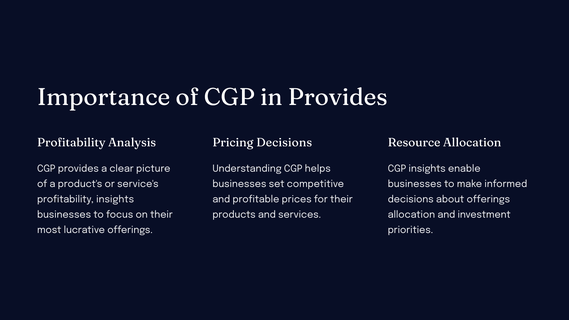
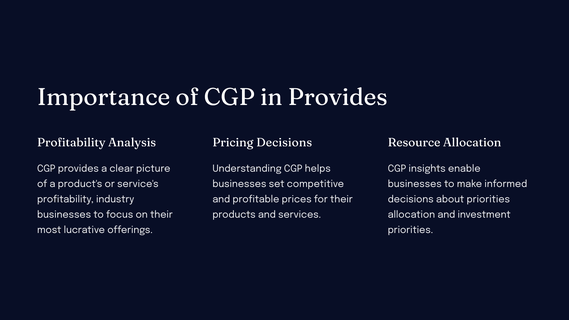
profitability insights: insights -> industry (115, 199)
about offerings: offerings -> priorities (488, 199)
